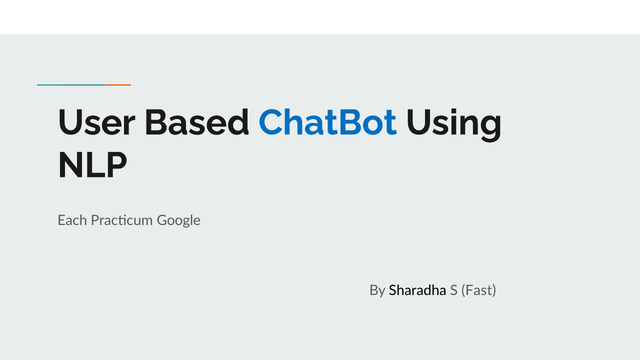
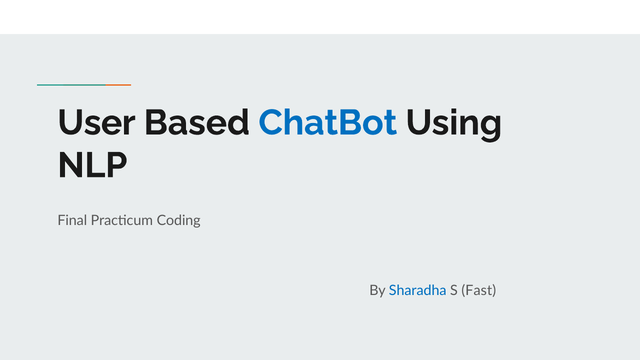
Each: Each -> Final (72, 220)
Google: Google -> Coding (179, 220)
Sharadha colour: black -> blue (418, 290)
